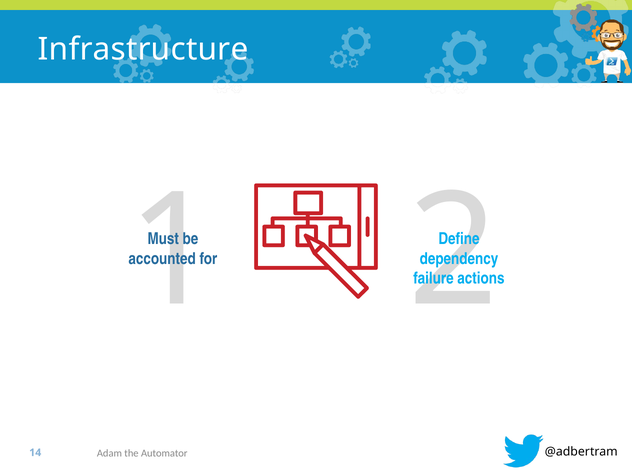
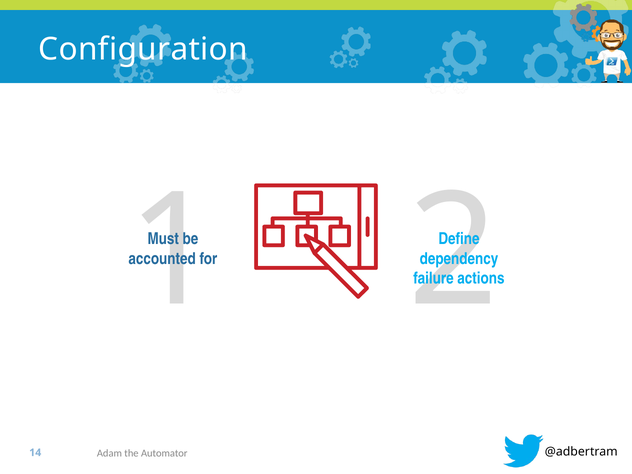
Infrastructure: Infrastructure -> Configuration (143, 50)
